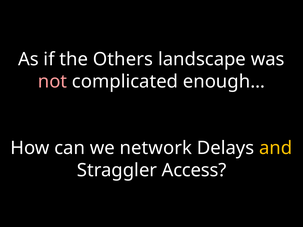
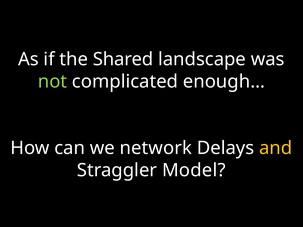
Others: Others -> Shared (123, 59)
not colour: pink -> light green (53, 82)
Access: Access -> Model (194, 170)
